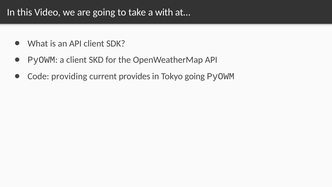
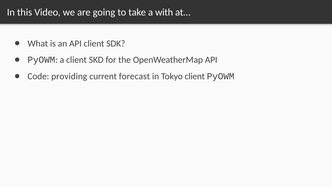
provides: provides -> forecast (134, 76)
Tokyo going: going -> client (195, 76)
